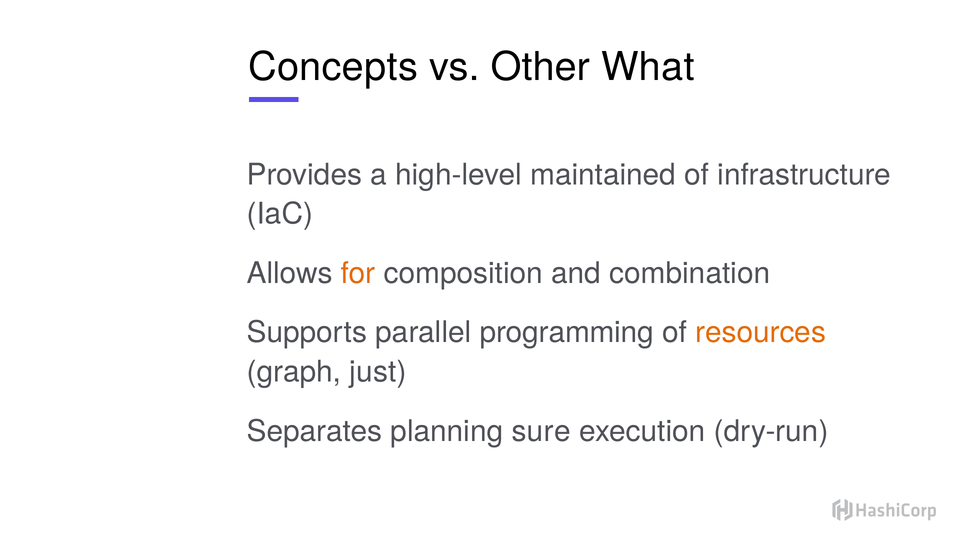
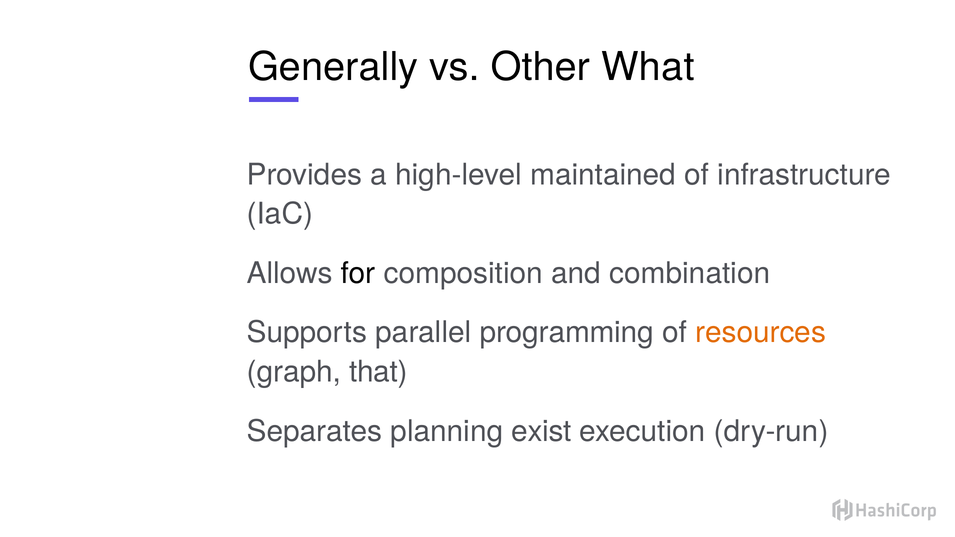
Concepts: Concepts -> Generally (333, 67)
for colour: orange -> black (358, 273)
just: just -> that (378, 372)
sure: sure -> exist (542, 431)
